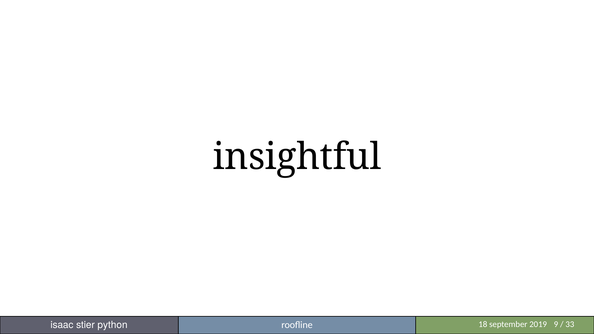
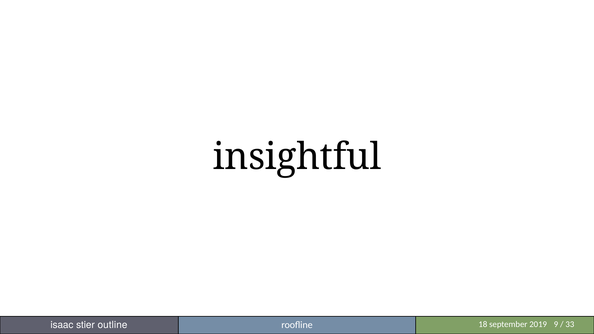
python: python -> outline (112, 325)
